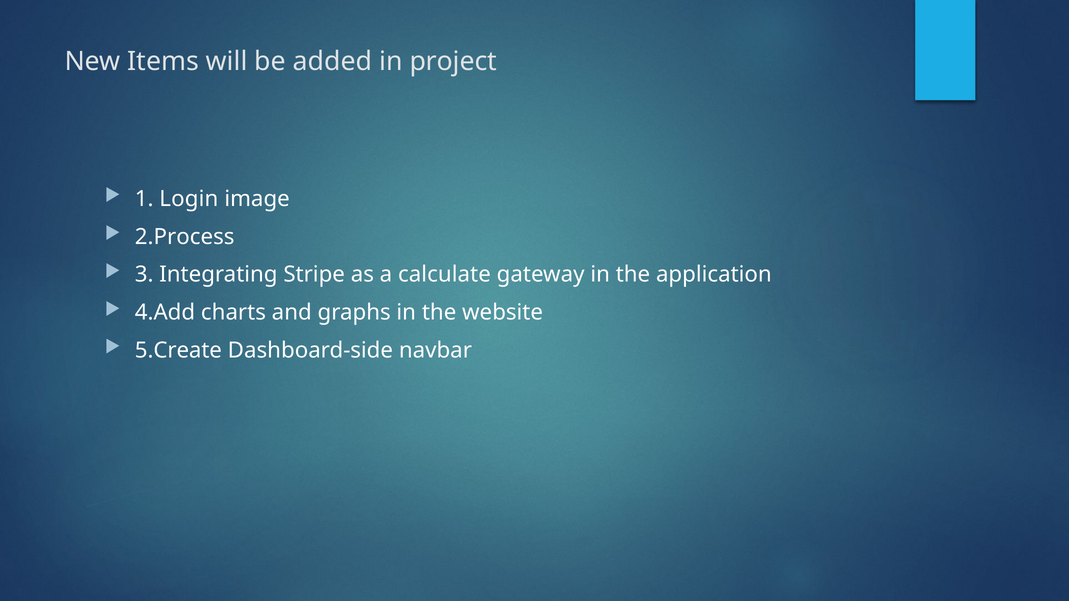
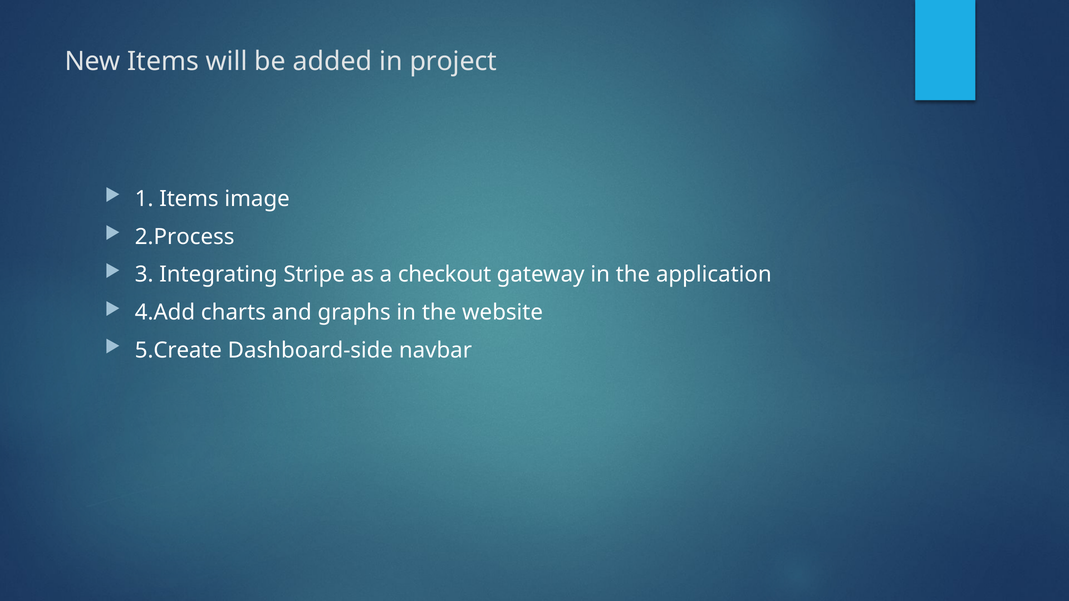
1 Login: Login -> Items (189, 199)
calculate: calculate -> checkout (445, 275)
